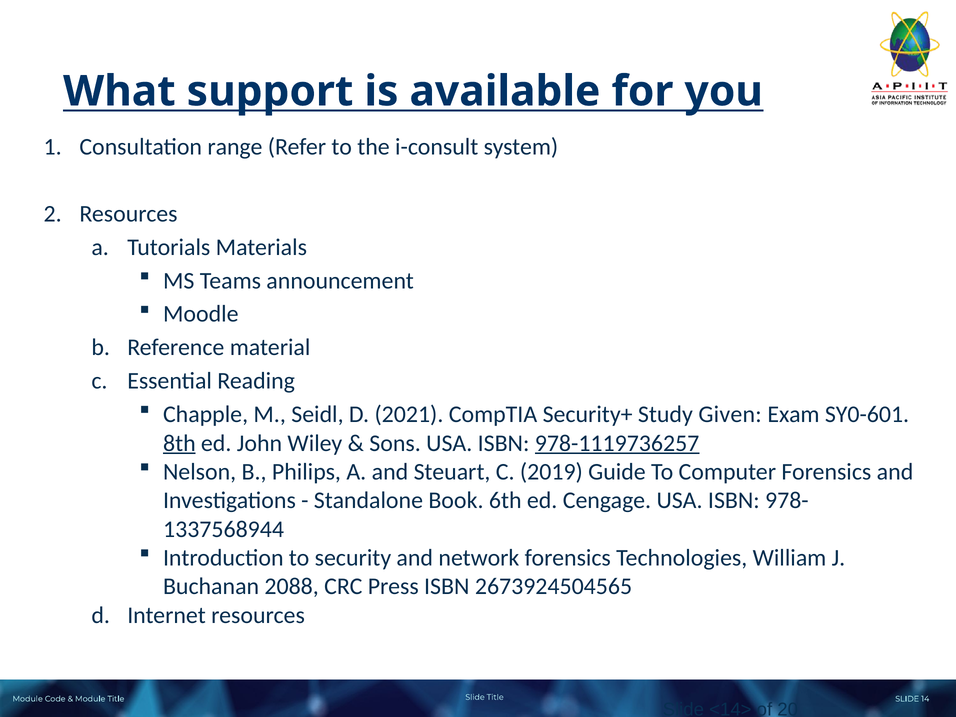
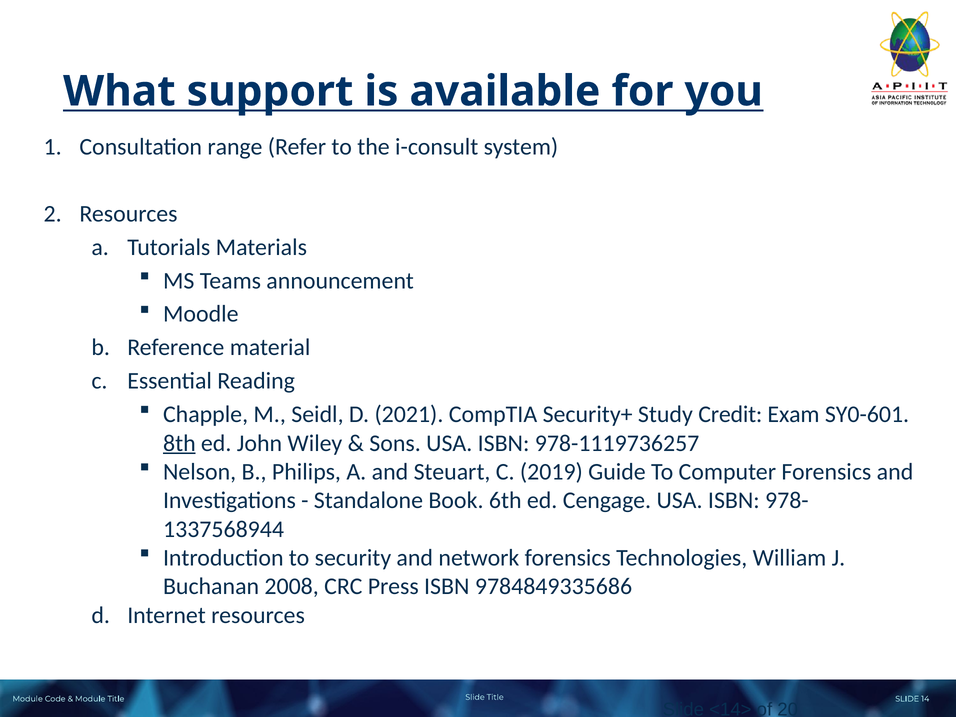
Given: Given -> Credit (730, 414)
978-1119736257 underline: present -> none (617, 443)
2088: 2088 -> 2008 (292, 587)
2673924504565: 2673924504565 -> 9784849335686 (554, 587)
